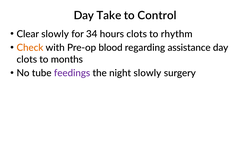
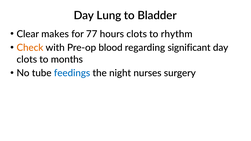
Take: Take -> Lung (109, 16)
Control: Control -> Bladder (157, 16)
Clear slowly: slowly -> makes (55, 34)
34: 34 -> 77 (92, 34)
assistance: assistance -> significant (189, 48)
feedings colour: purple -> blue (72, 73)
night slowly: slowly -> nurses (147, 73)
